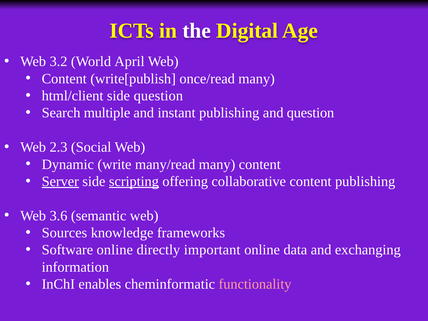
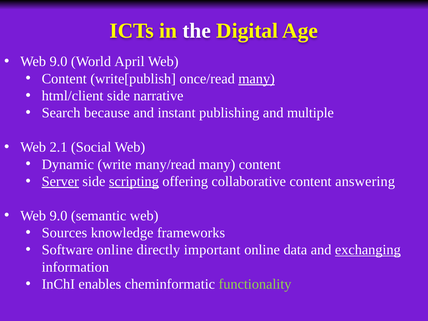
3.2: 3.2 -> 9.0 (59, 62)
many underline: none -> present (257, 79)
side question: question -> narrative (158, 96)
multiple: multiple -> because (107, 113)
and question: question -> multiple (310, 113)
2.3: 2.3 -> 2.1 (59, 147)
content publishing: publishing -> answering (365, 181)
3.6: 3.6 -> 9.0 (59, 216)
exchanging underline: none -> present (368, 250)
functionality colour: pink -> light green (255, 284)
